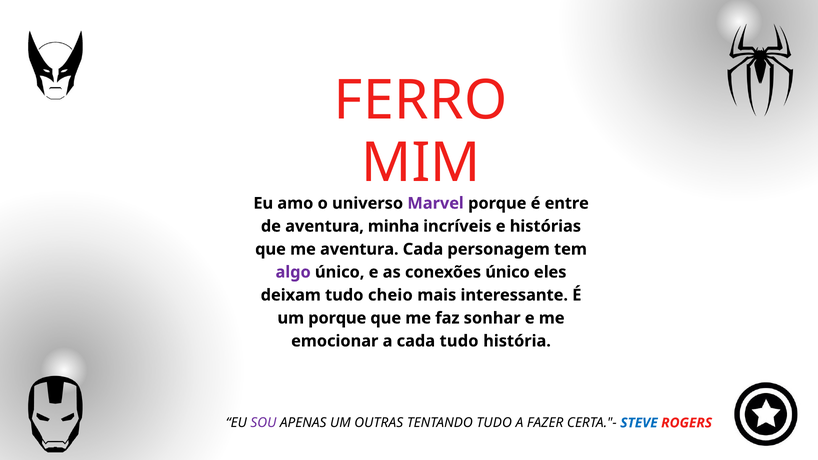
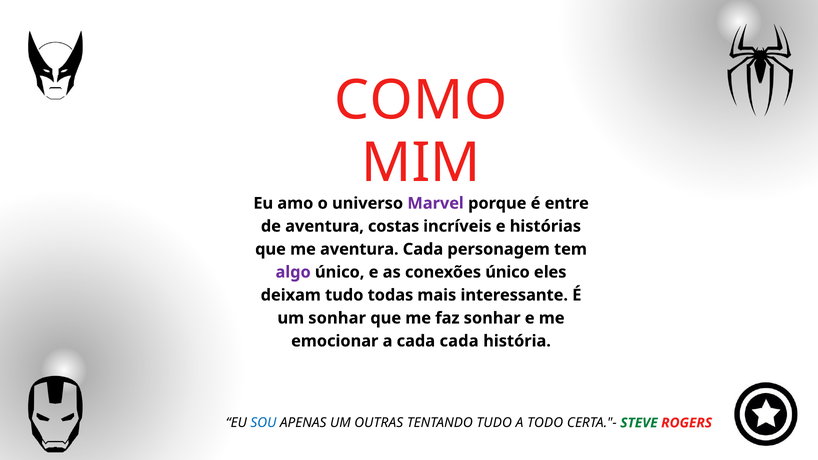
FERRO: FERRO -> COMO (421, 101)
minha: minha -> costas (394, 226)
cheio: cheio -> todas (390, 295)
um porque: porque -> sonhar (337, 318)
cada tudo: tudo -> cada (459, 341)
SOU colour: purple -> blue (263, 423)
FAZER: FAZER -> TODO (545, 423)
STEVE colour: blue -> green (639, 423)
